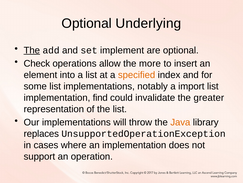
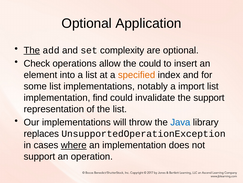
Underlying: Underlying -> Application (148, 23)
implement: implement -> complexity (122, 50)
the more: more -> could (150, 63)
the greater: greater -> support (209, 97)
Java colour: orange -> blue (180, 122)
where underline: none -> present (74, 145)
